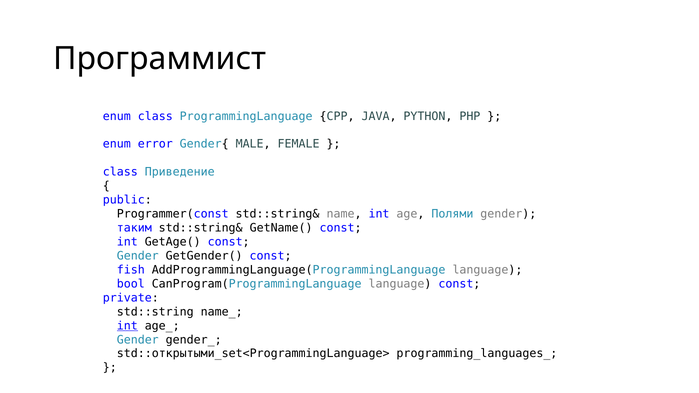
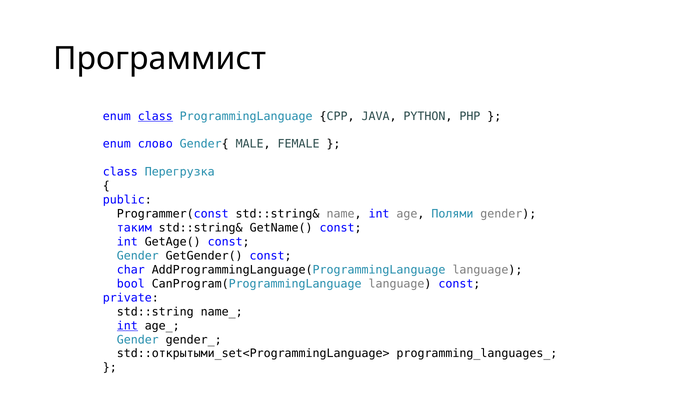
class underline: none -> present (155, 116)
error: error -> слово (155, 144)
Приведение: Приведение -> Перегрузка (180, 172)
fish: fish -> char (131, 270)
